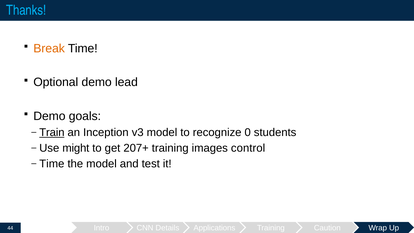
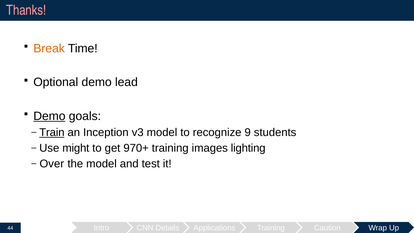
Thanks colour: light blue -> pink (26, 10)
Demo underline: none -> present (49, 116)
0: 0 -> 9 (248, 132)
207+: 207+ -> 970+ (136, 148)
control: control -> lighting (248, 148)
Time: Time -> Over (52, 164)
